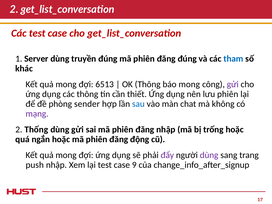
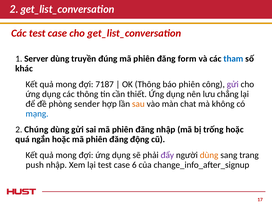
đăng đúng: đúng -> form (187, 59)
6513: 6513 -> 7187 (105, 84)
báo mong: mong -> phiên (189, 84)
lưu phiên: phiên -> chẳng (228, 94)
sau colour: blue -> orange (138, 104)
mạng colour: purple -> blue (37, 114)
Thống: Thống -> Chúng (36, 130)
dùng colour: purple -> orange (209, 155)
9: 9 -> 6 (134, 165)
